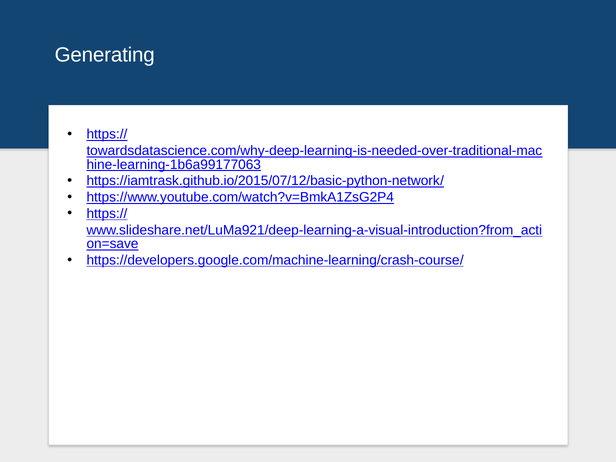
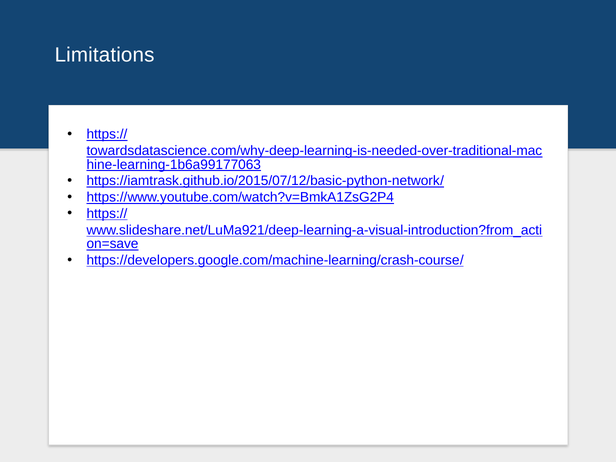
Generating: Generating -> Limitations (105, 55)
